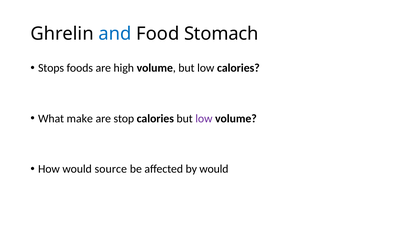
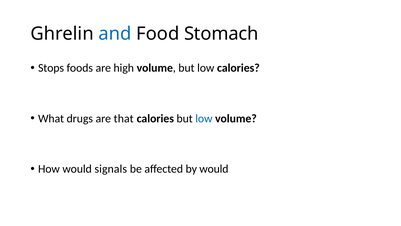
make: make -> drugs (80, 118)
stop: stop -> that (124, 118)
low colour: purple -> blue (204, 118)
source: source -> signals (111, 169)
